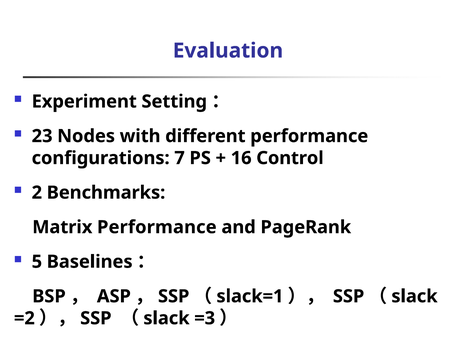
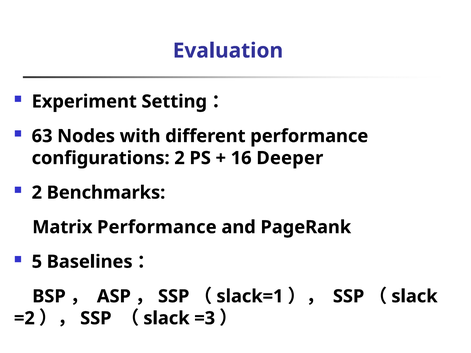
23: 23 -> 63 (42, 136)
configurations 7: 7 -> 2 (180, 158)
Control: Control -> Deeper (290, 158)
